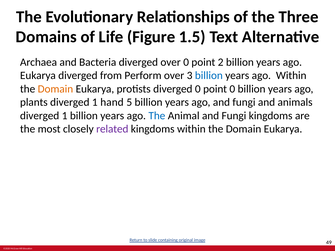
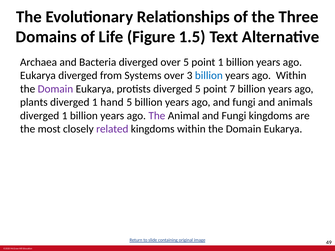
over 0: 0 -> 5 (186, 62)
point 2: 2 -> 1 (221, 62)
Perform: Perform -> Systems (143, 76)
Domain colour: orange -> purple (55, 89)
diverged 0: 0 -> 5 (198, 89)
point 0: 0 -> 7 (232, 89)
The colour: blue -> purple (157, 116)
